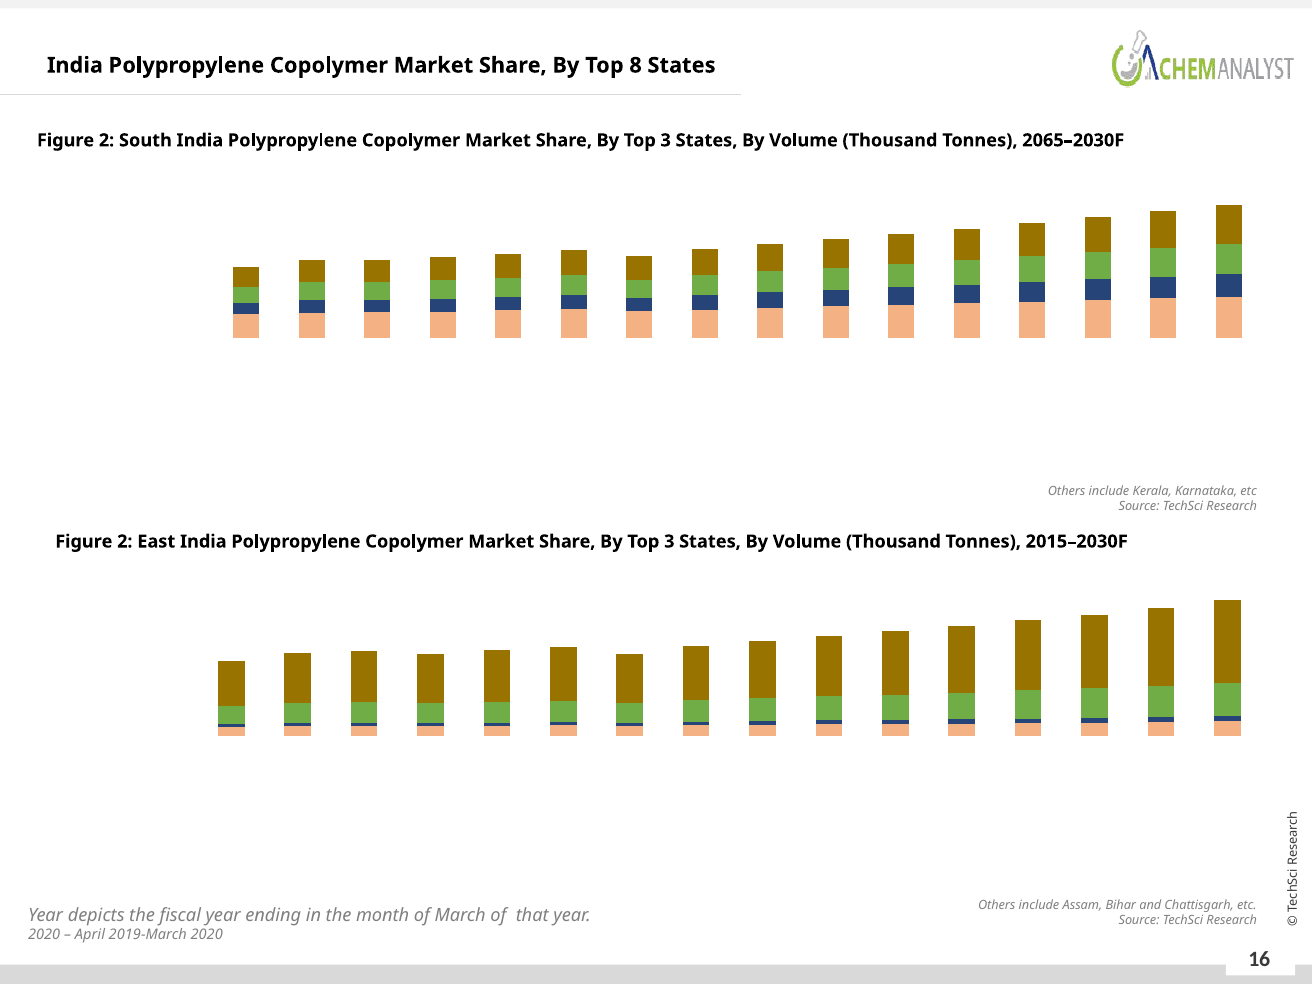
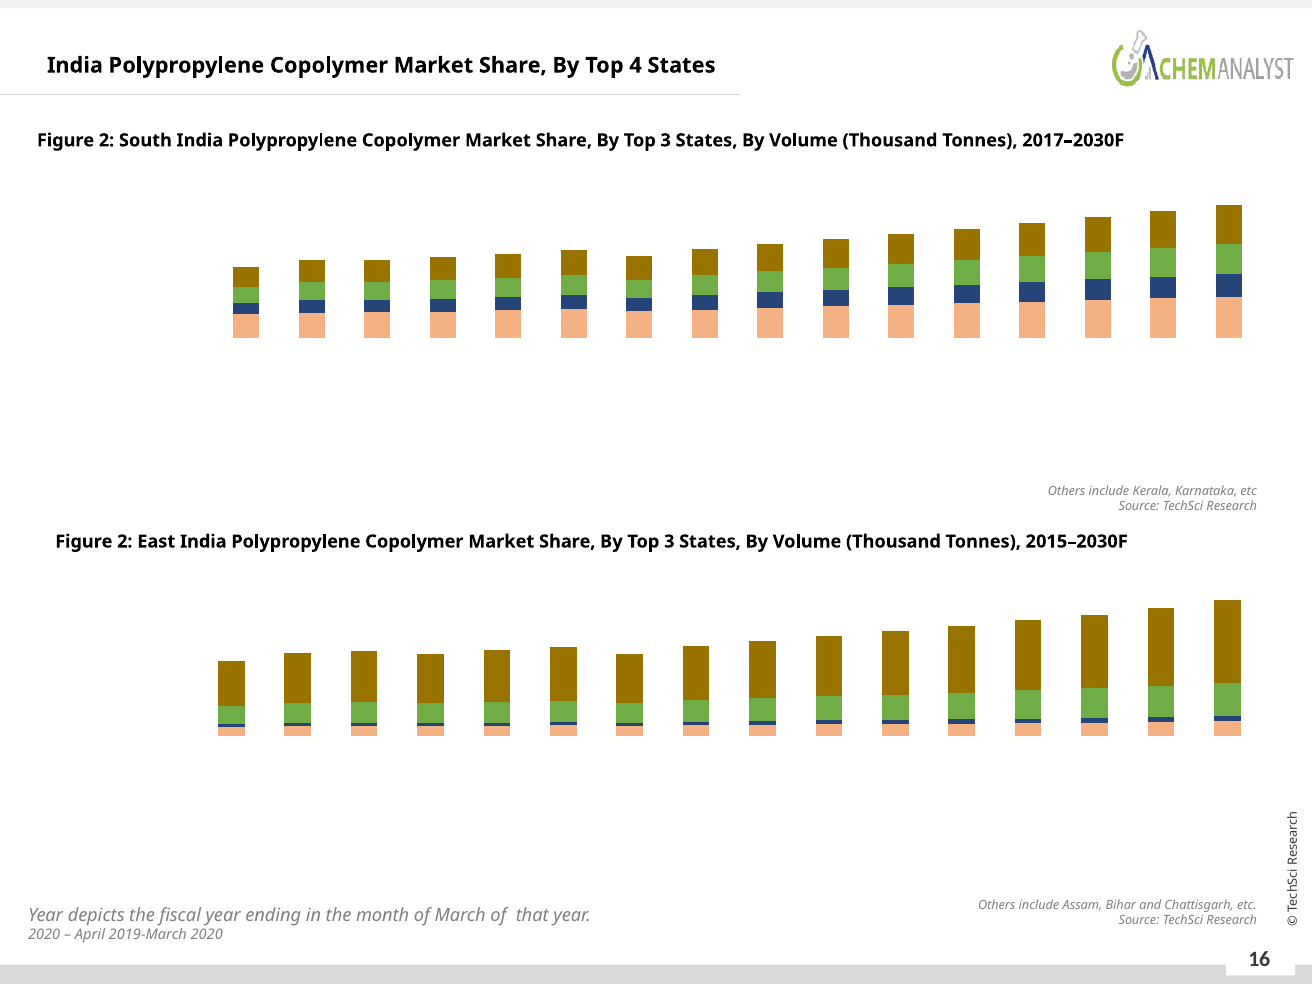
8: 8 -> 4 (636, 65)
2065–2030F: 2065–2030F -> 2017–2030F (1073, 140)
